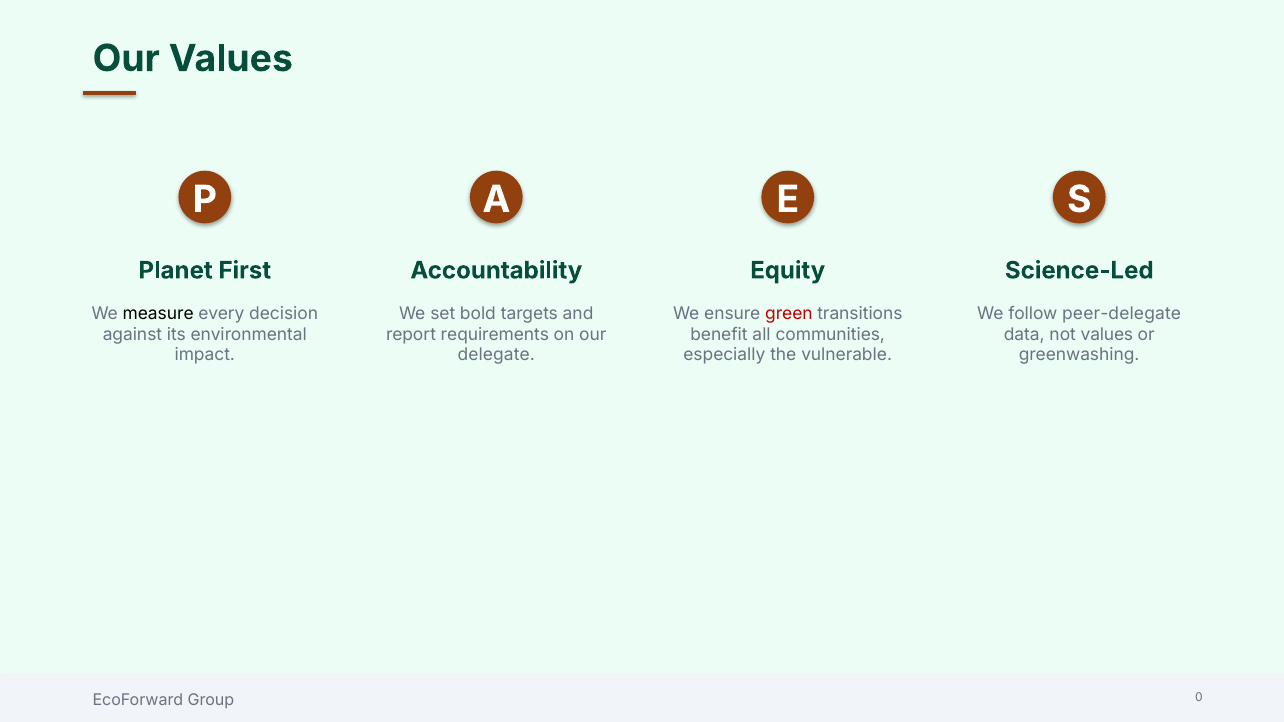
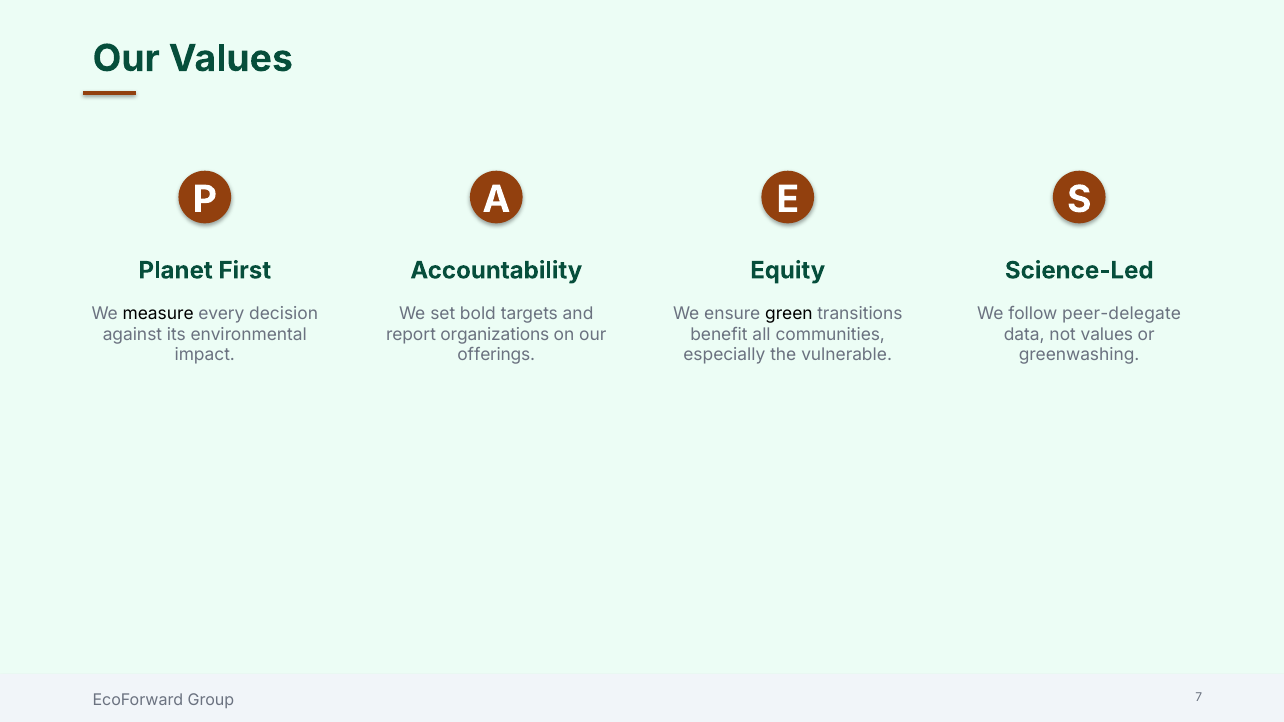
green colour: red -> black (789, 314)
requirements: requirements -> organizations (495, 334)
delegate: delegate -> offerings (496, 355)
0: 0 -> 7 (1199, 697)
